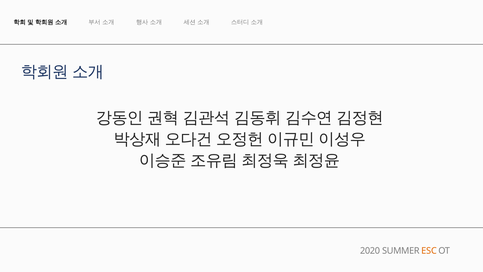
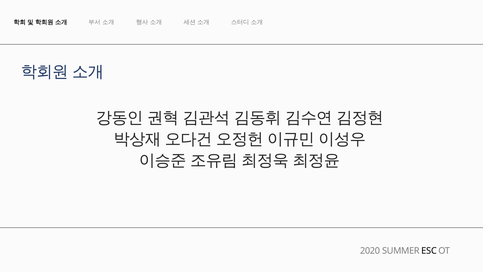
ESC colour: orange -> black (429, 251)
